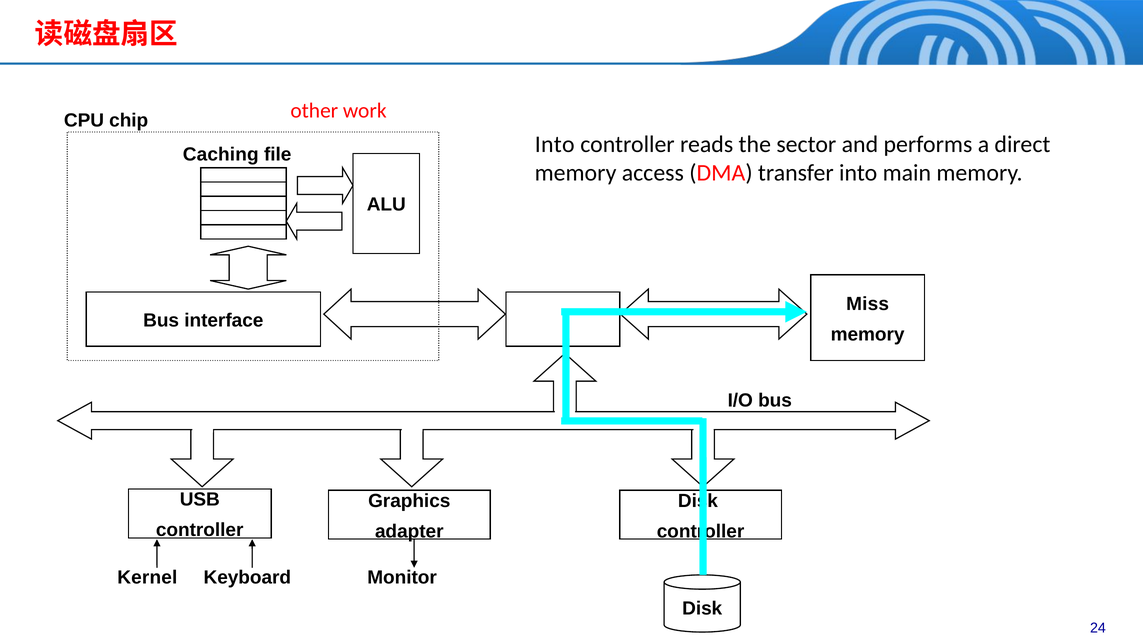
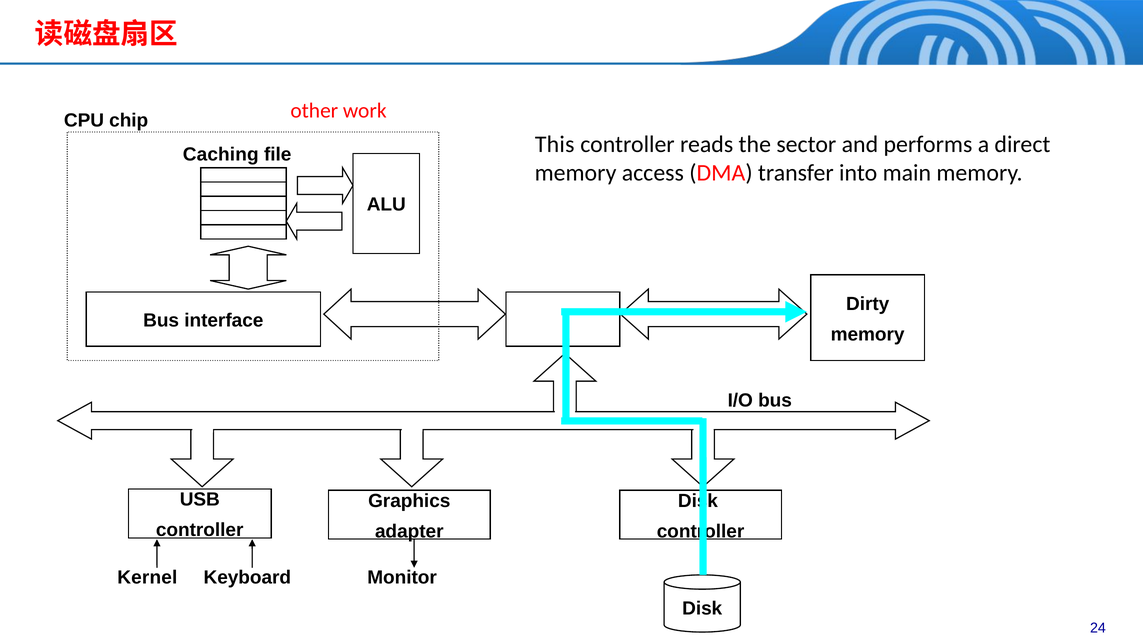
Into: Into -> This (555, 144)
Miss: Miss -> Dirty (868, 304)
